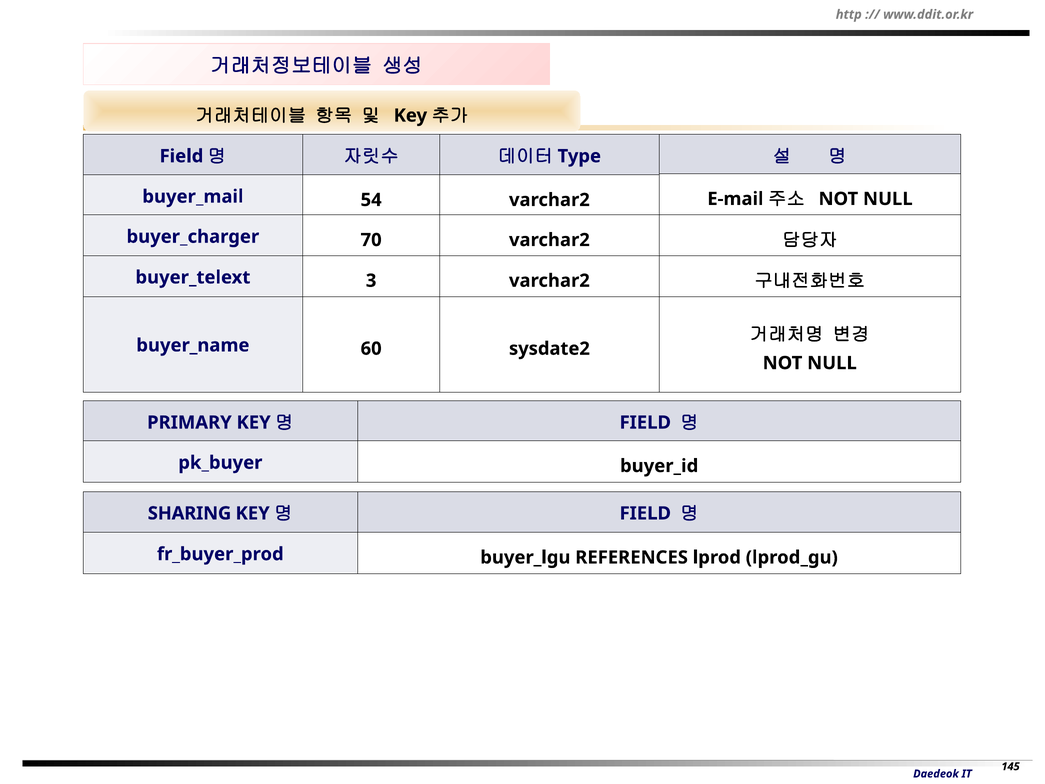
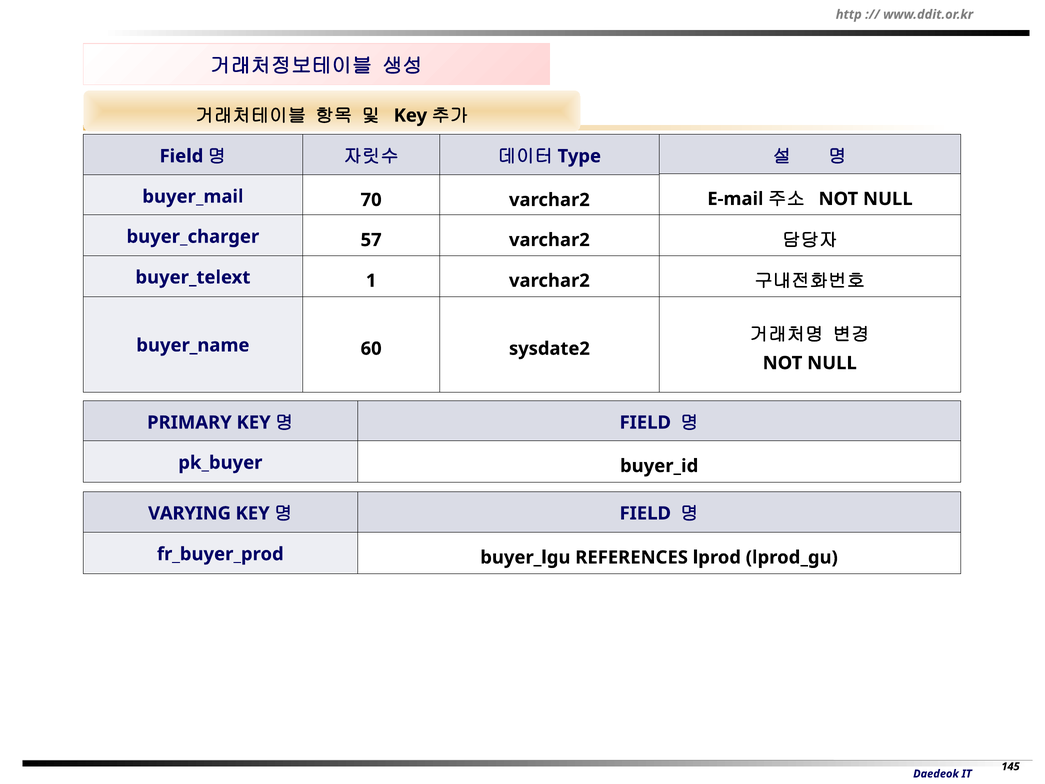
54: 54 -> 70 (371, 200)
70: 70 -> 57 (371, 240)
3: 3 -> 1 (371, 281)
SHARING: SHARING -> VARYING (190, 513)
